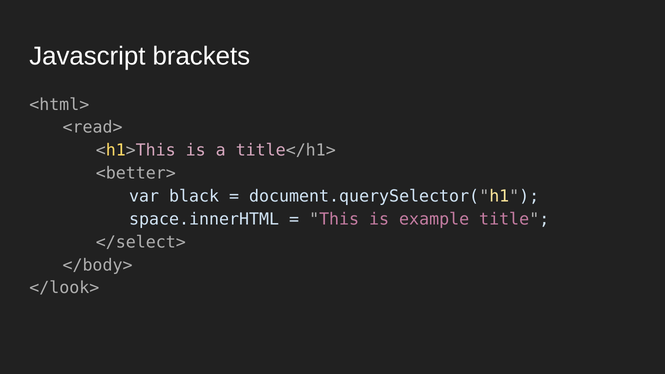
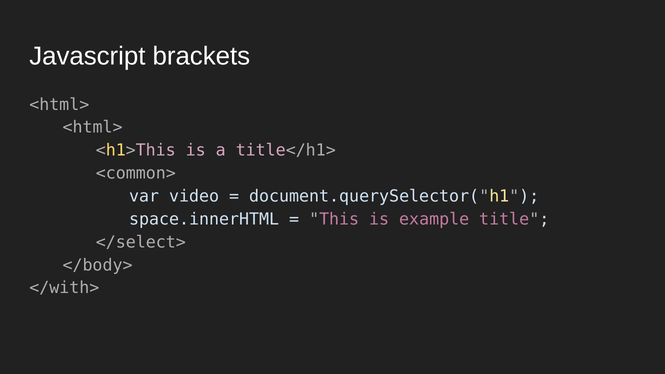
<read>: <read> -> <html> (93, 128)
<better>: <better> -> <common> (136, 173)
black: black -> video (194, 196)
</look>: </look> -> </with> (64, 288)
